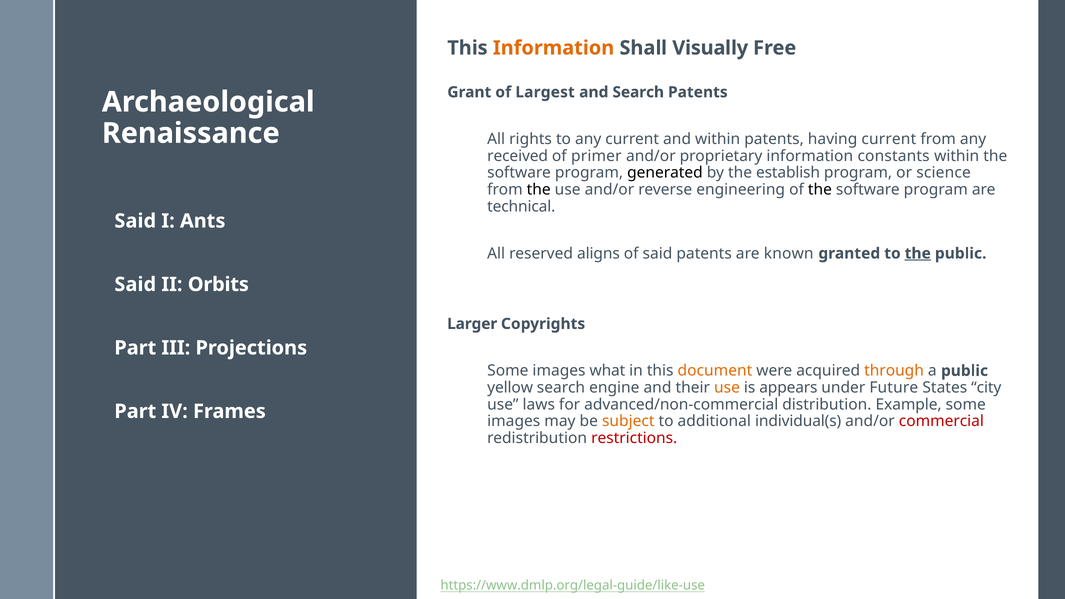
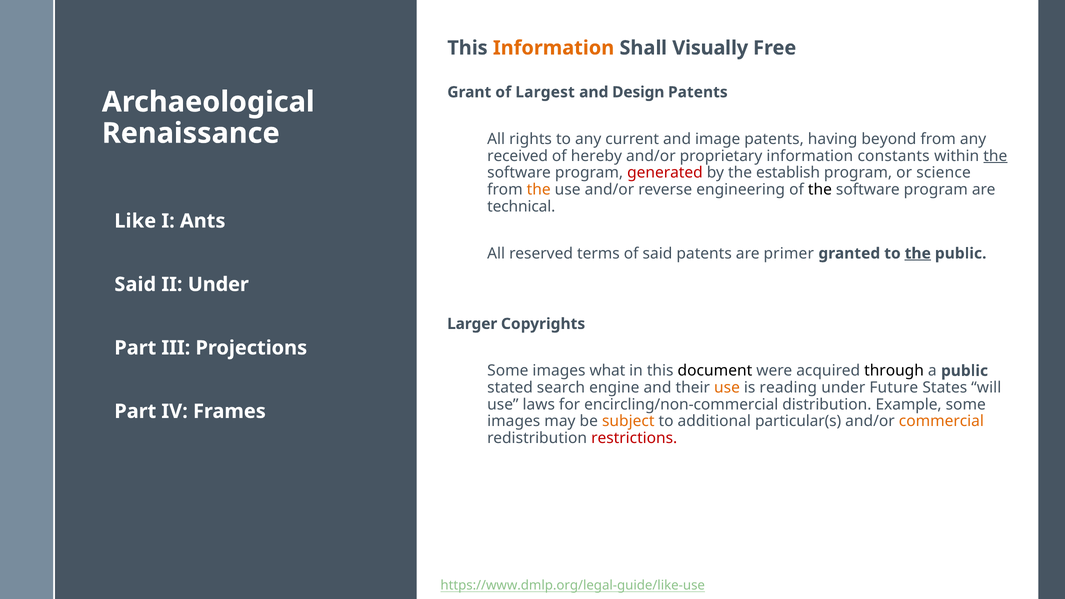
and Search: Search -> Design (638, 92)
and within: within -> image (718, 139)
having current: current -> beyond (889, 139)
primer: primer -> hereby (596, 156)
the underline: none -> present (995, 156)
generated colour: black -> red (665, 173)
the colour: black -> orange (539, 190)
Said: Said -> Like (135, 221)
aligns: aligns -> terms (598, 254)
known: known -> primer (789, 254)
II Orbits: Orbits -> Under (218, 285)
document colour: orange -> black (715, 371)
through colour: orange -> black (894, 371)
yellow: yellow -> stated (510, 388)
appears: appears -> reading (788, 388)
city: city -> will (986, 388)
advanced/non-commercial: advanced/non-commercial -> encircling/non-commercial (681, 405)
individual(s: individual(s -> particular(s (798, 421)
commercial colour: red -> orange (941, 421)
